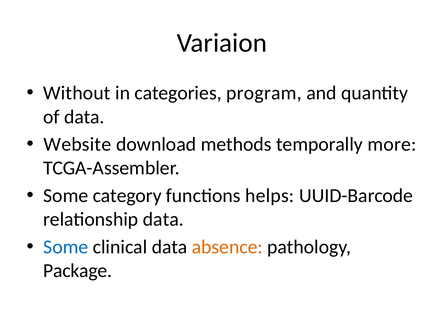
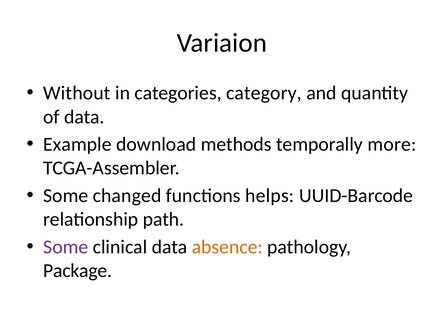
program: program -> category (264, 93)
Website: Website -> Example (78, 144)
category: category -> changed (127, 196)
relationship data: data -> path (163, 219)
Some colour: blue -> purple (66, 247)
